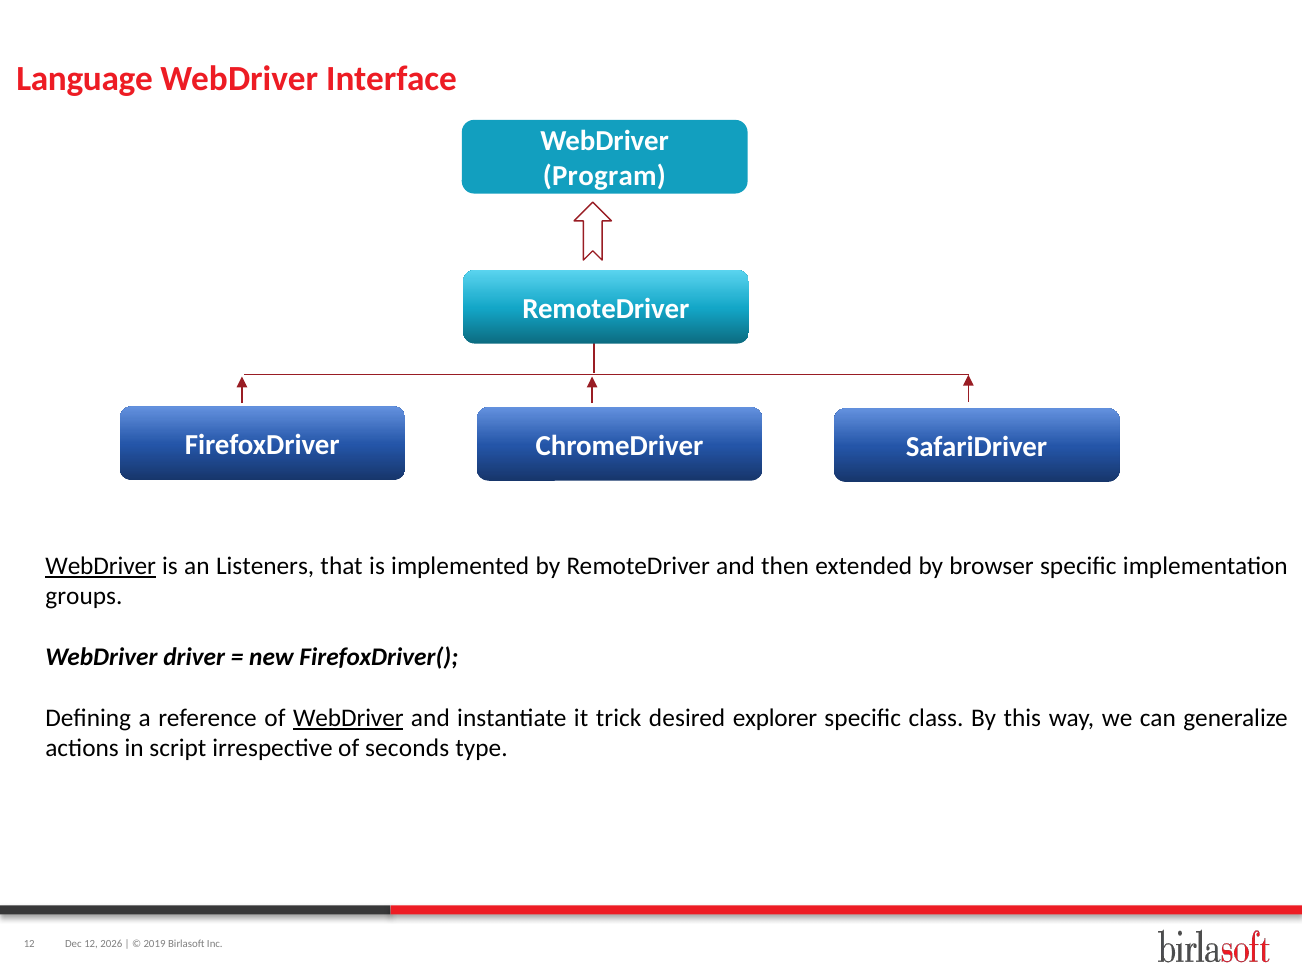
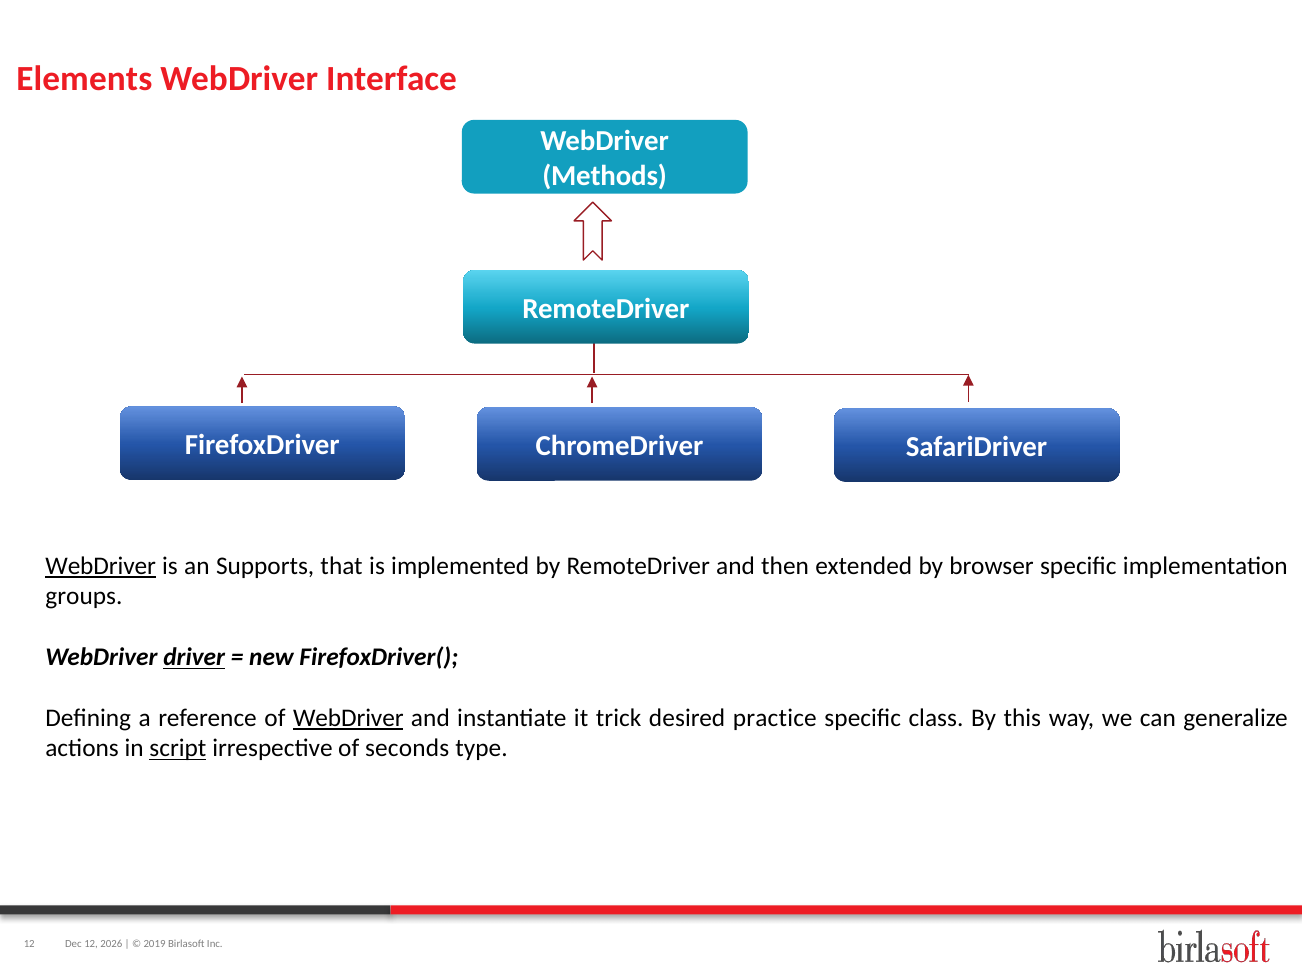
Language: Language -> Elements (84, 79)
Program: Program -> Methods (605, 176)
Listeners: Listeners -> Supports (265, 566)
driver underline: none -> present (194, 657)
explorer: explorer -> practice (775, 718)
script underline: none -> present (178, 748)
